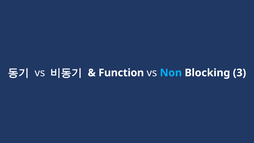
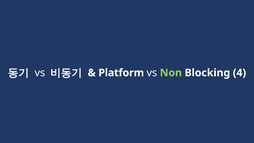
Function: Function -> Platform (121, 73)
Non colour: light blue -> light green (171, 73)
3: 3 -> 4 (239, 73)
